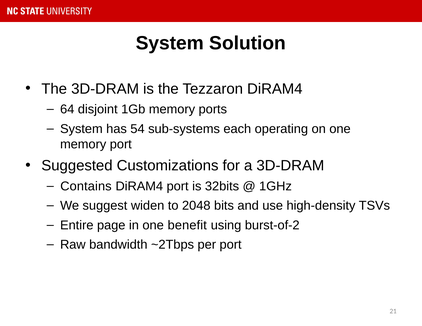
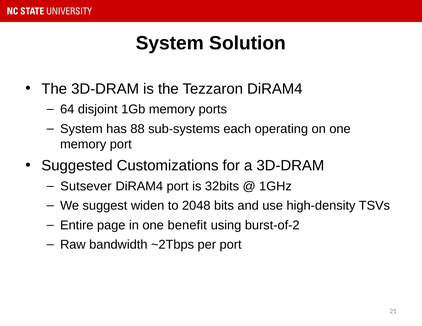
54: 54 -> 88 (138, 129)
Contains: Contains -> Sutsever (86, 186)
